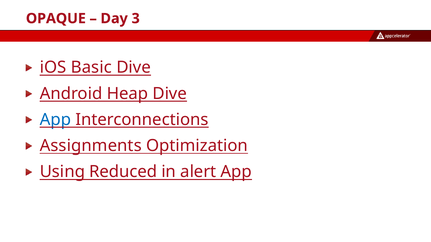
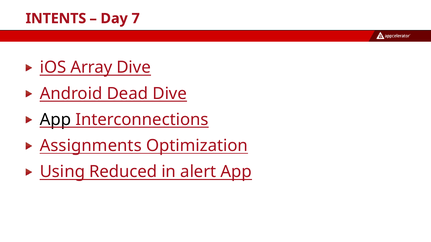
OPAQUE: OPAQUE -> INTENTS (56, 19)
3: 3 -> 7 (136, 19)
Basic: Basic -> Array (91, 68)
Heap: Heap -> Dead (127, 94)
App colour: blue -> black (55, 120)
